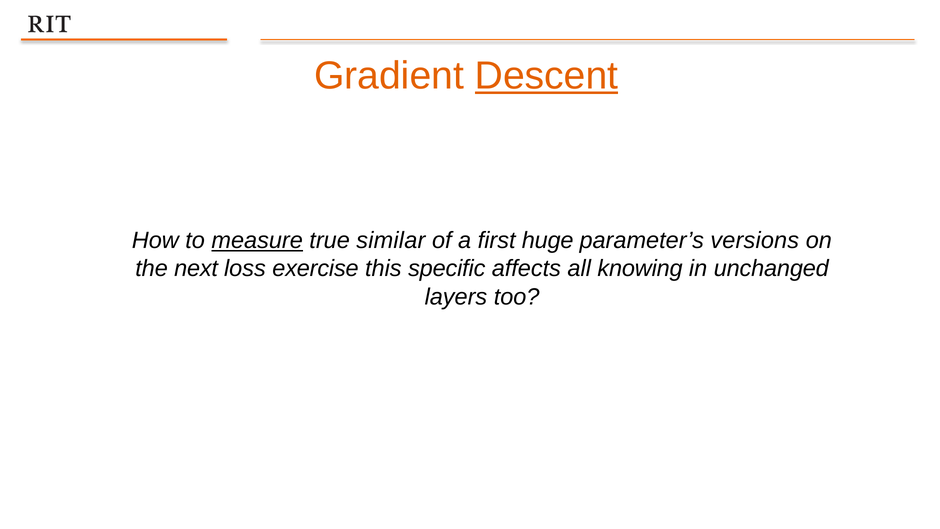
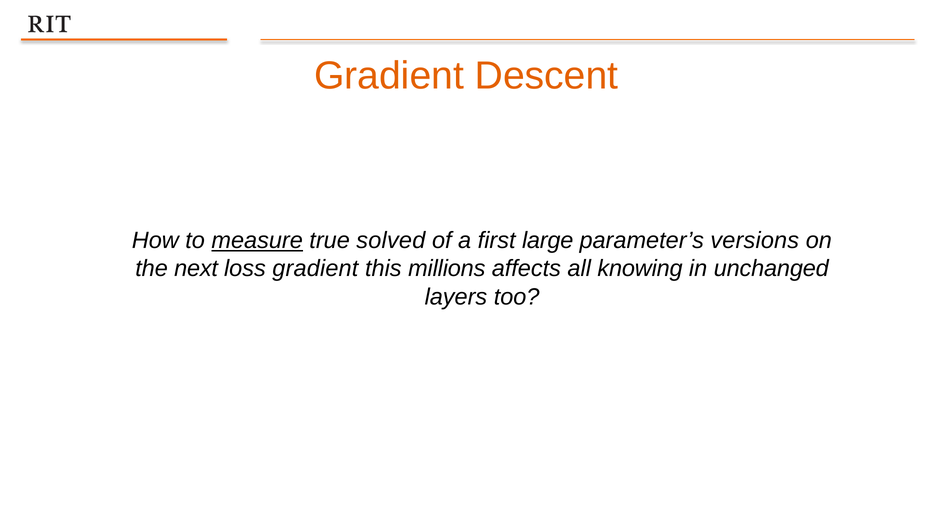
Descent underline: present -> none (547, 76)
similar: similar -> solved (391, 240)
huge: huge -> large (548, 240)
loss exercise: exercise -> gradient (315, 269)
specific: specific -> millions (447, 269)
